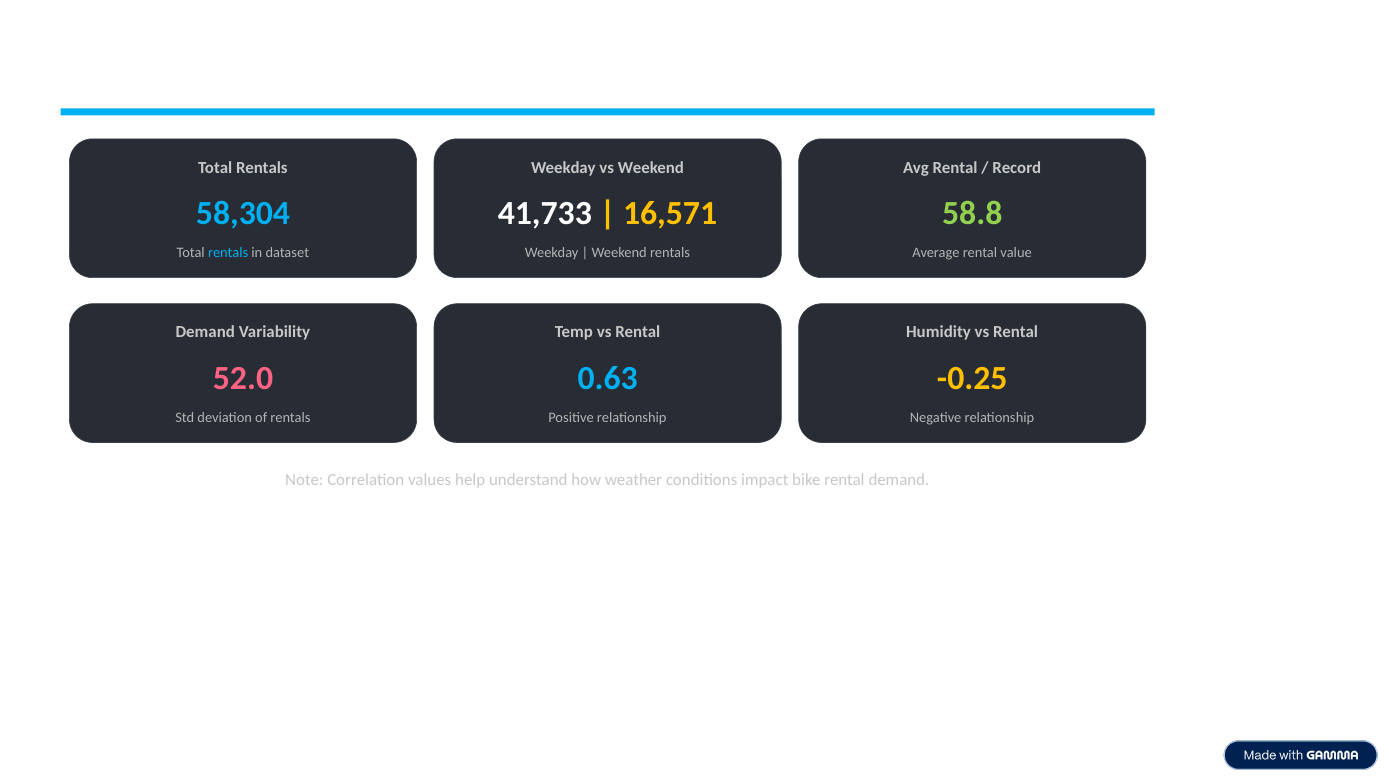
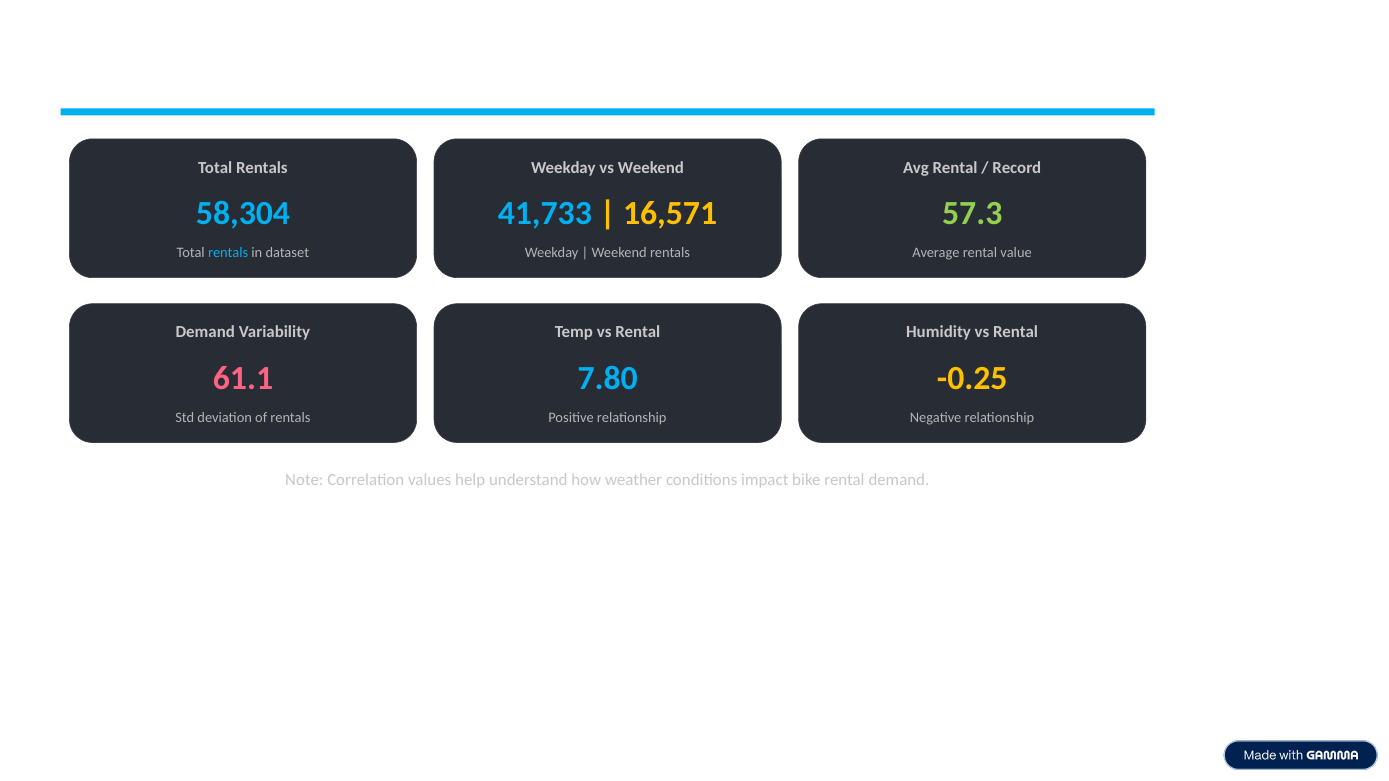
41,733 colour: white -> light blue (545, 214)
58.8: 58.8 -> 57.3 (972, 214)
52.0: 52.0 -> 61.1 (243, 378)
0.63: 0.63 -> 7.80 (608, 378)
